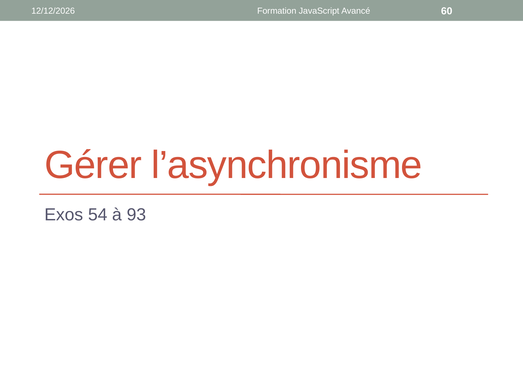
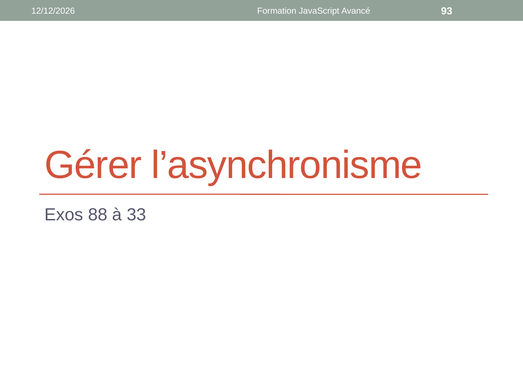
60: 60 -> 93 (447, 11)
54: 54 -> 88 (98, 215)
93: 93 -> 33 (136, 215)
